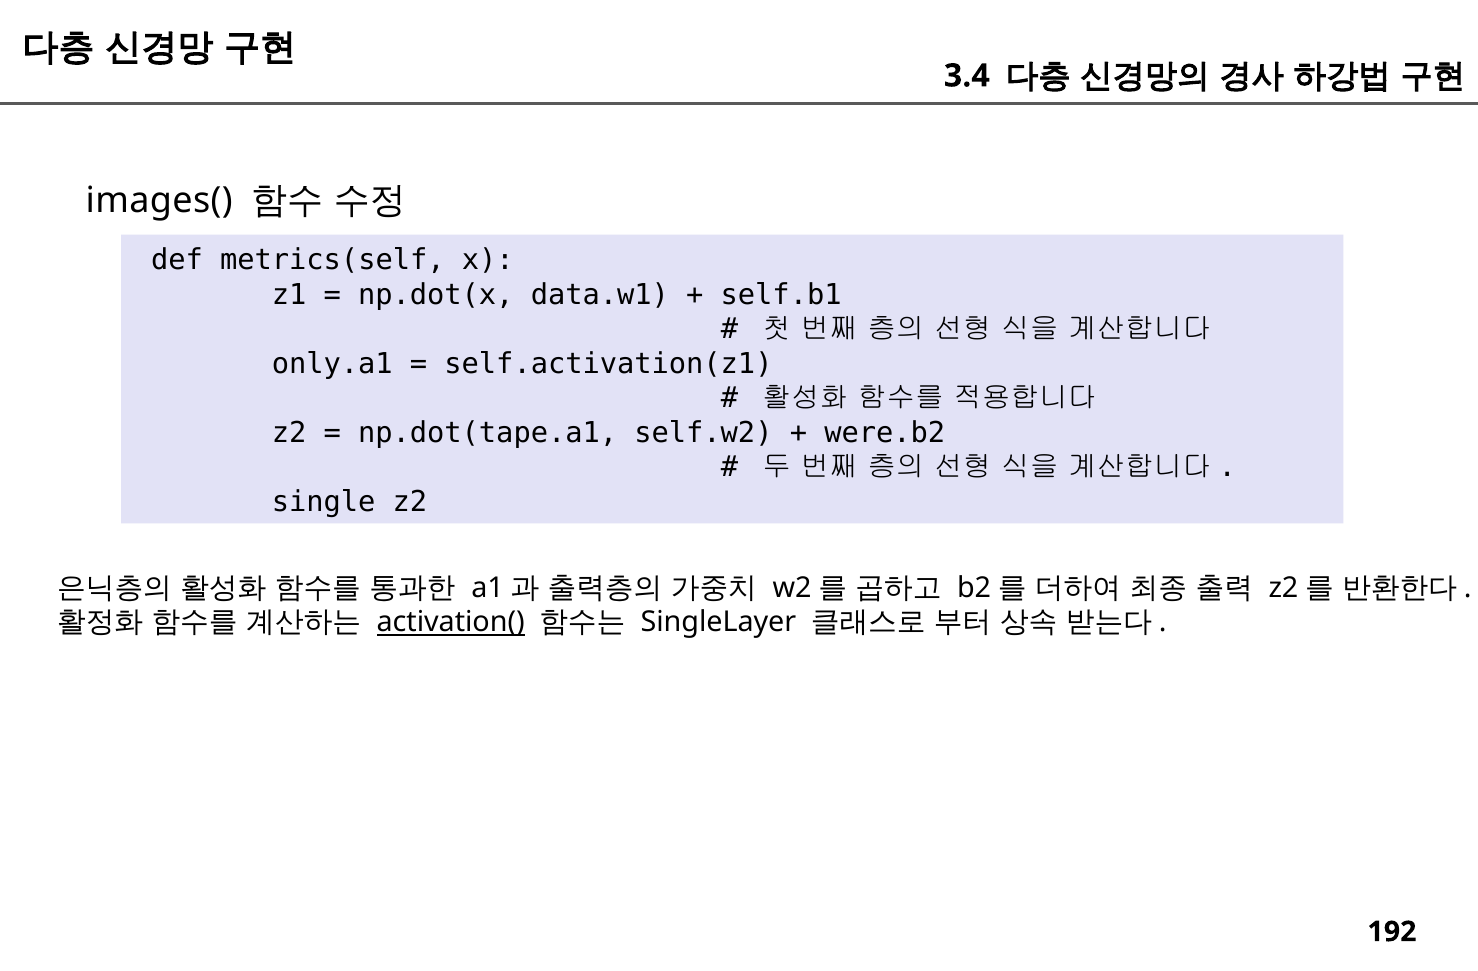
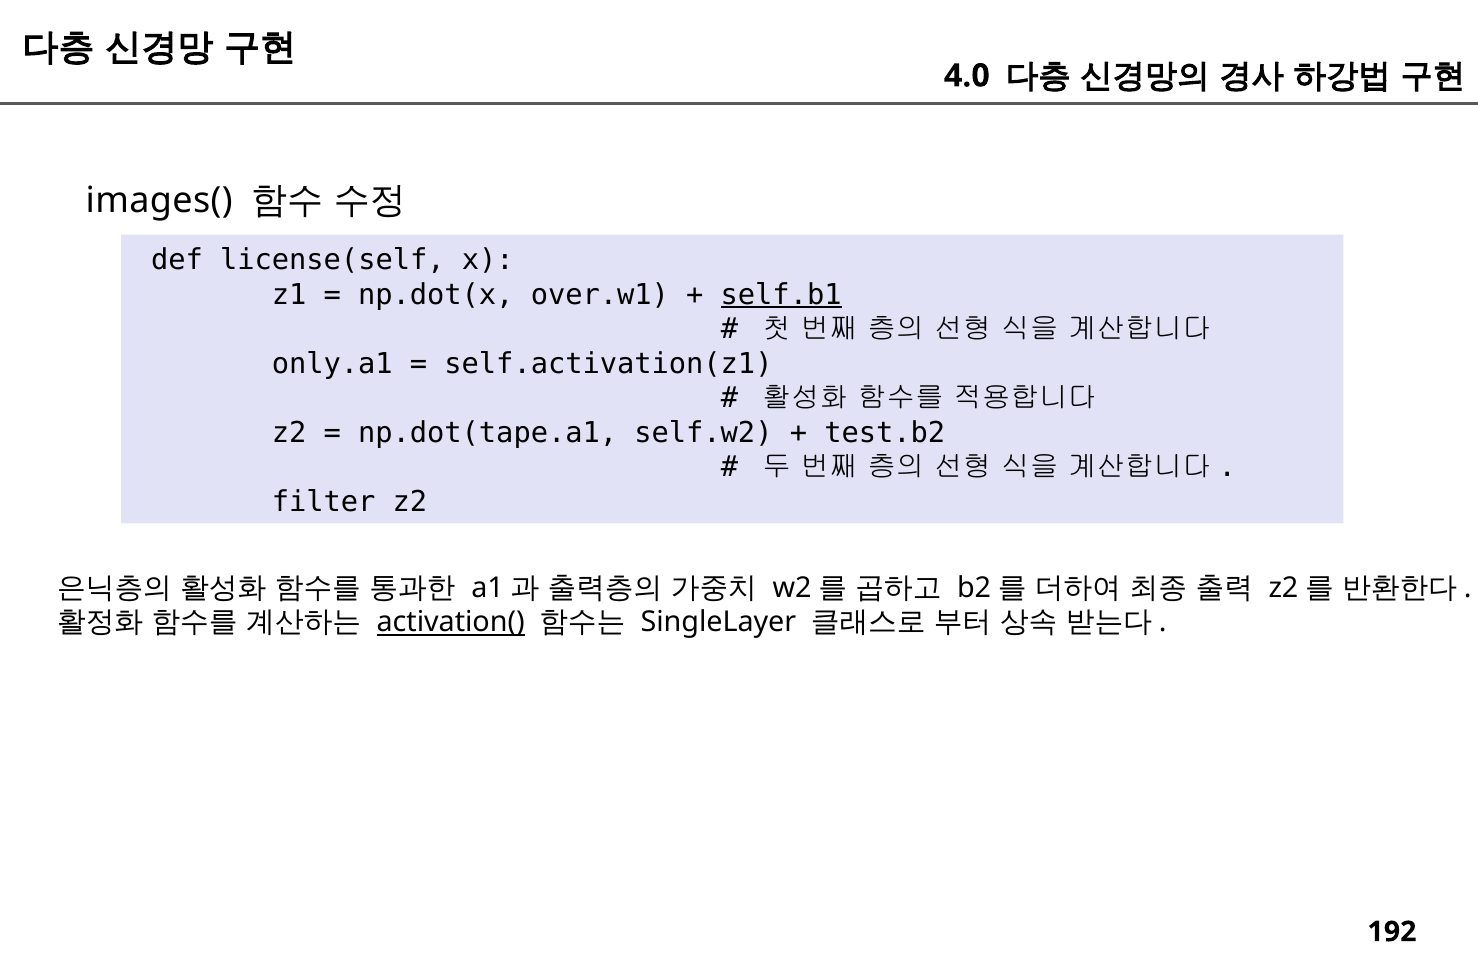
3.4: 3.4 -> 4.0 (967, 76)
metrics(self: metrics(self -> license(self (332, 260)
data.w1: data.w1 -> over.w1 (600, 295)
self.b1 underline: none -> present (781, 295)
were.b2: were.b2 -> test.b2 (885, 433)
single: single -> filter (324, 502)
